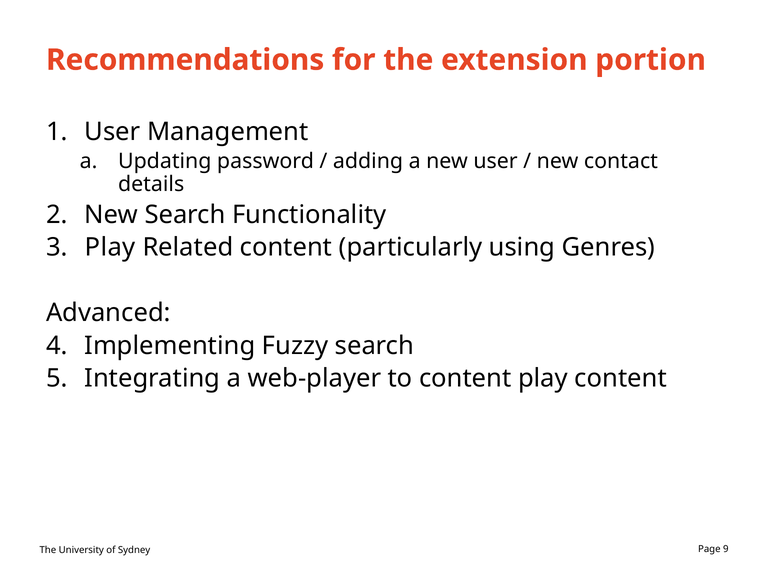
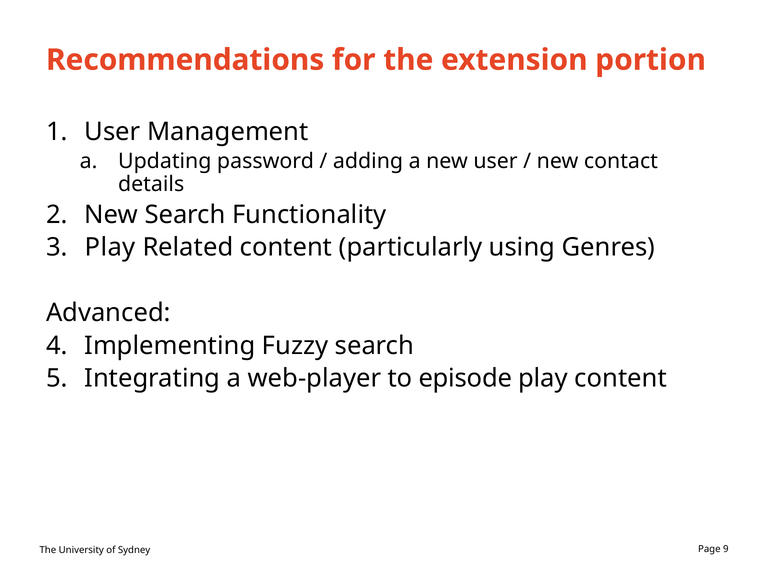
to content: content -> episode (465, 378)
